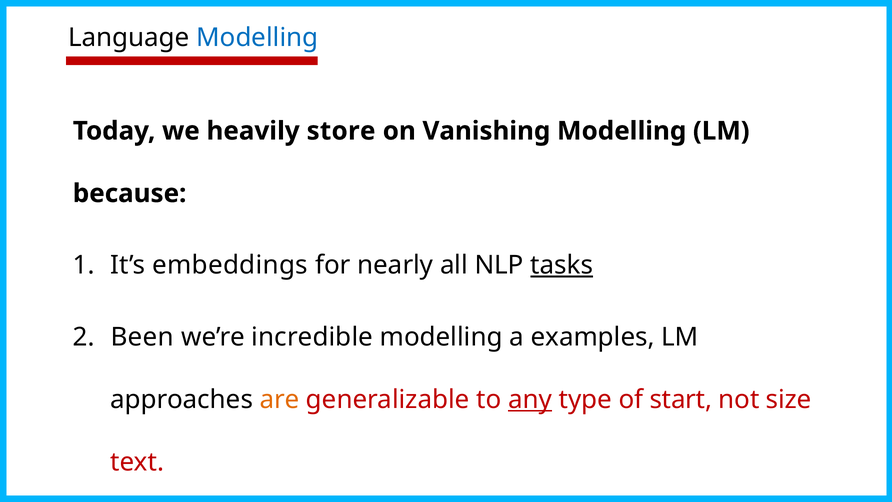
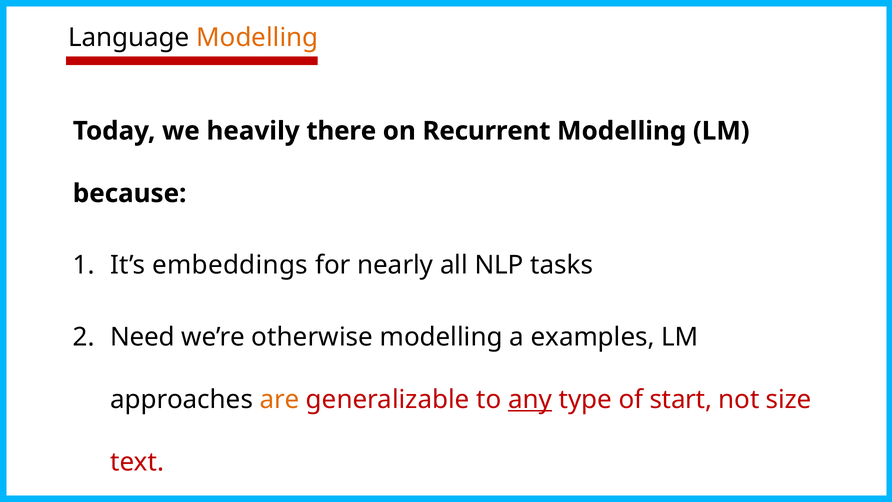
Modelling colour: blue -> orange (257, 37)
store: store -> there (341, 131)
Vanishing: Vanishing -> Recurrent (487, 131)
tasks underline: present -> none (562, 265)
Been: Been -> Need (143, 337)
incredible: incredible -> otherwise (312, 337)
